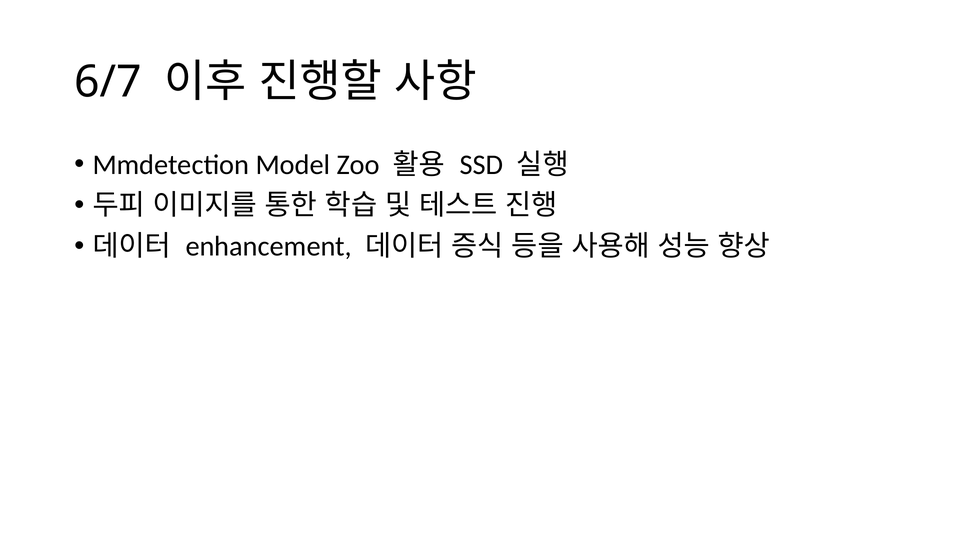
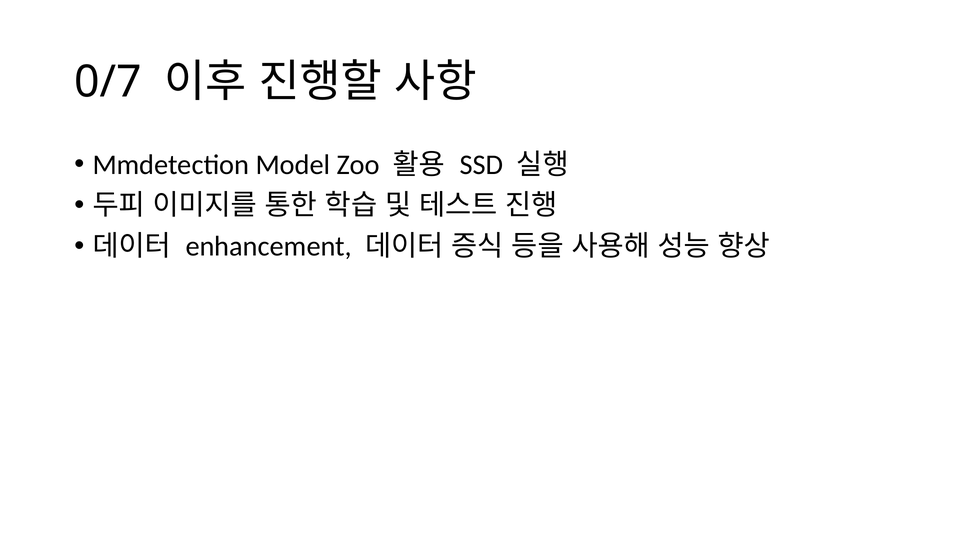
6/7: 6/7 -> 0/7 (108, 82)
